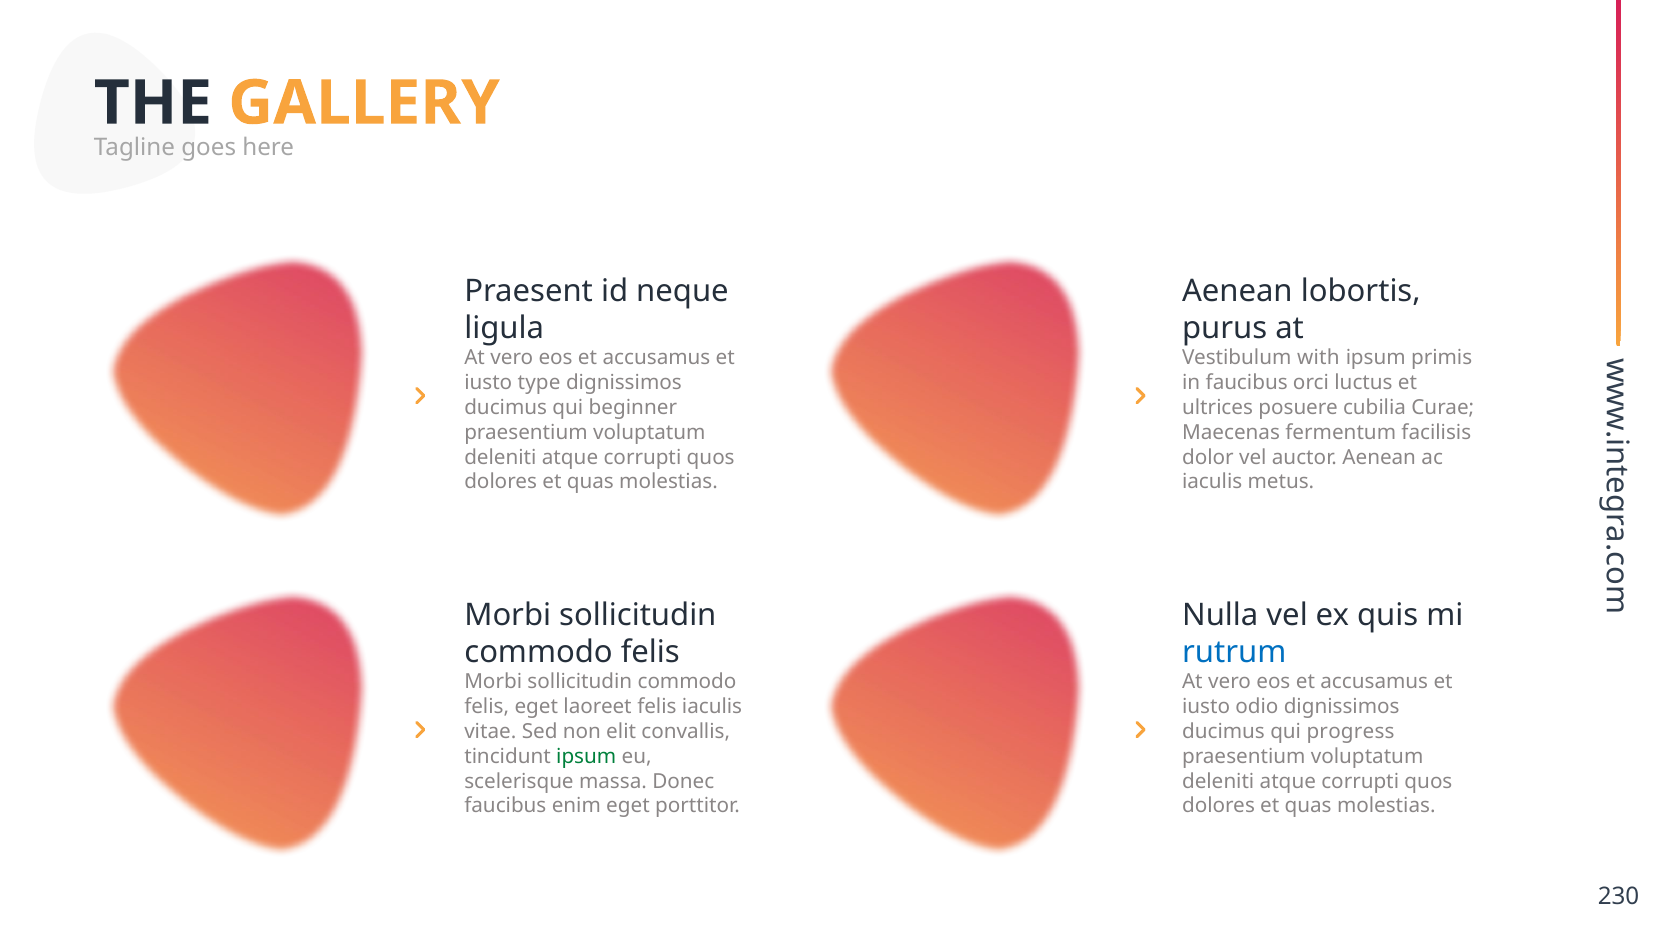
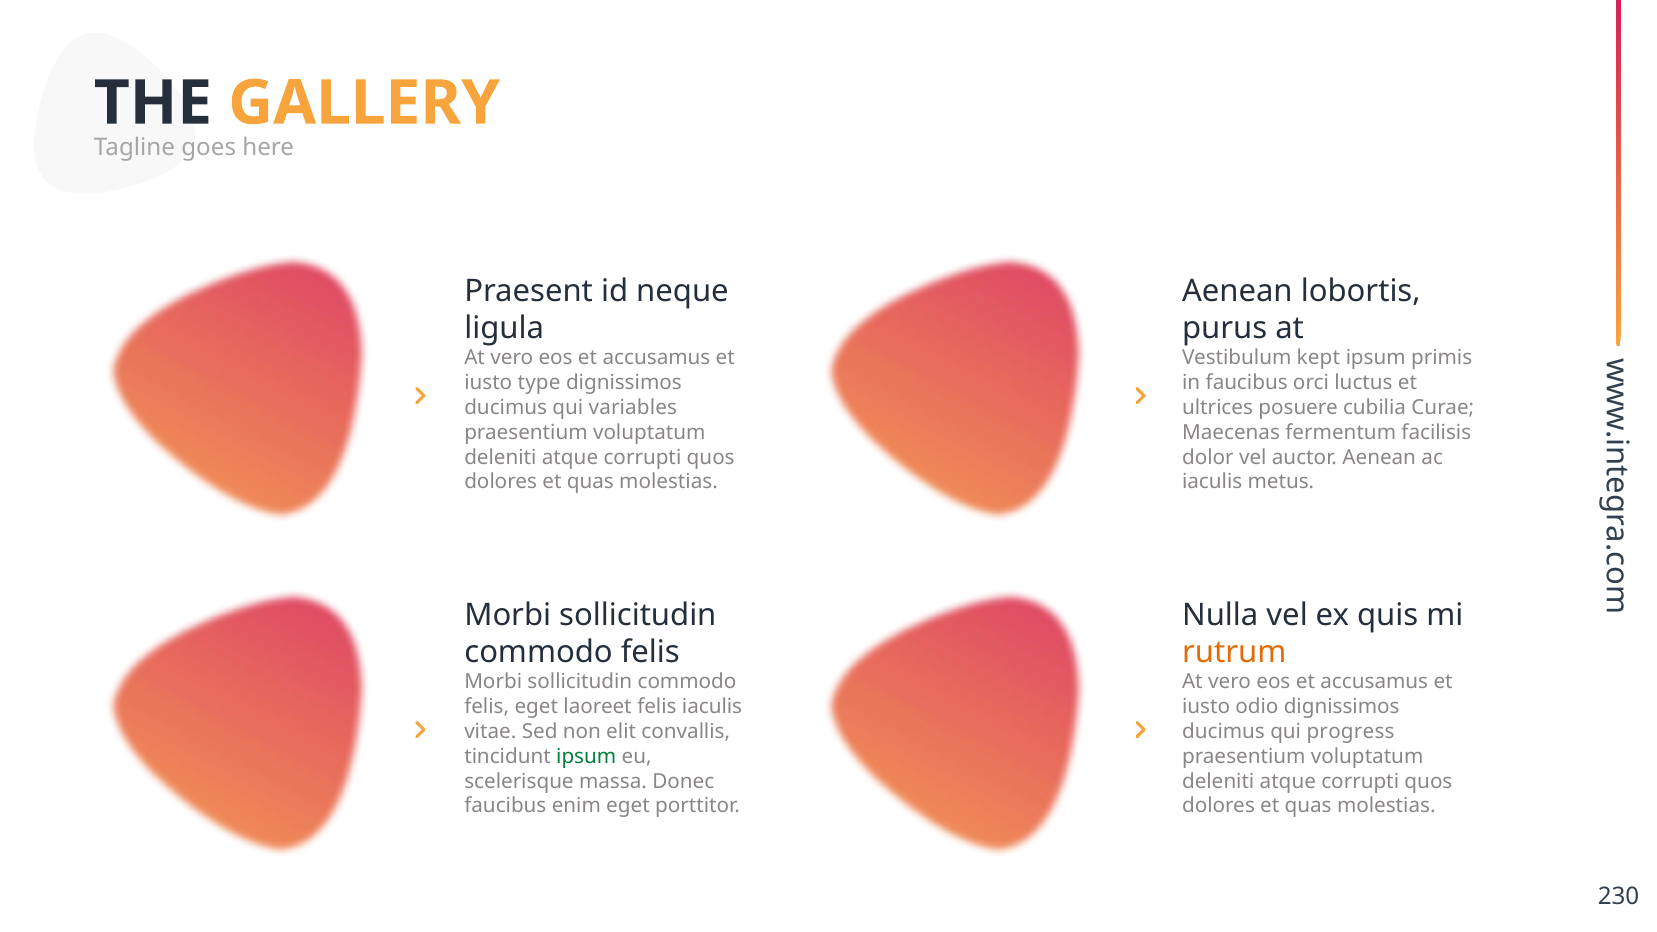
with: with -> kept (1318, 358)
beginner: beginner -> variables (633, 408)
rutrum colour: blue -> orange (1234, 652)
